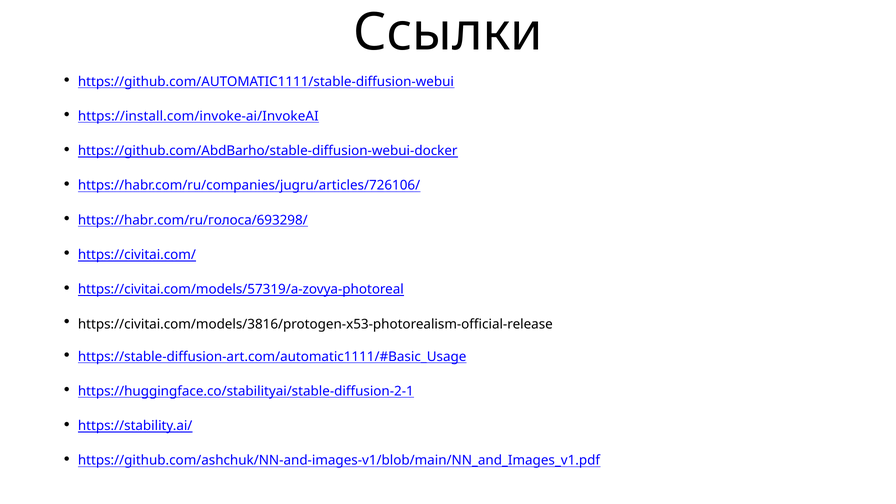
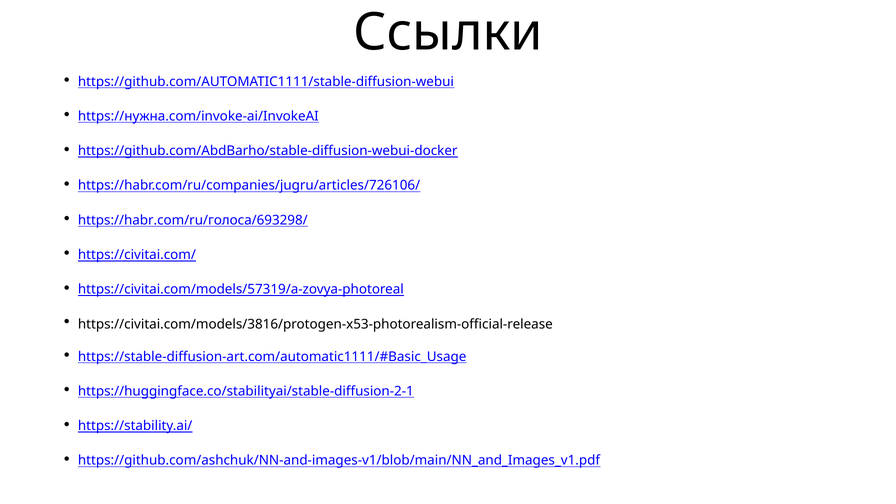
https://install.com/invoke-ai/InvokeAI: https://install.com/invoke-ai/InvokeAI -> https://нужна.com/invoke-ai/InvokeAI (198, 116)
